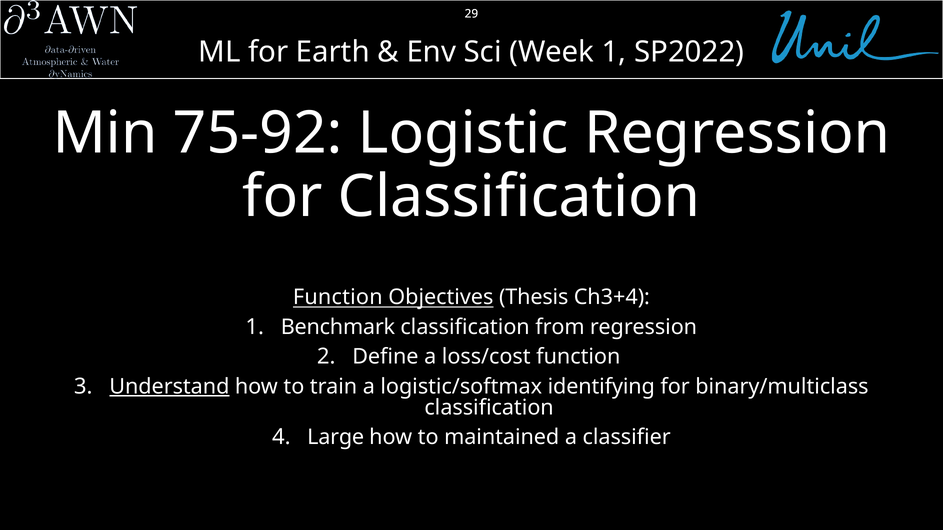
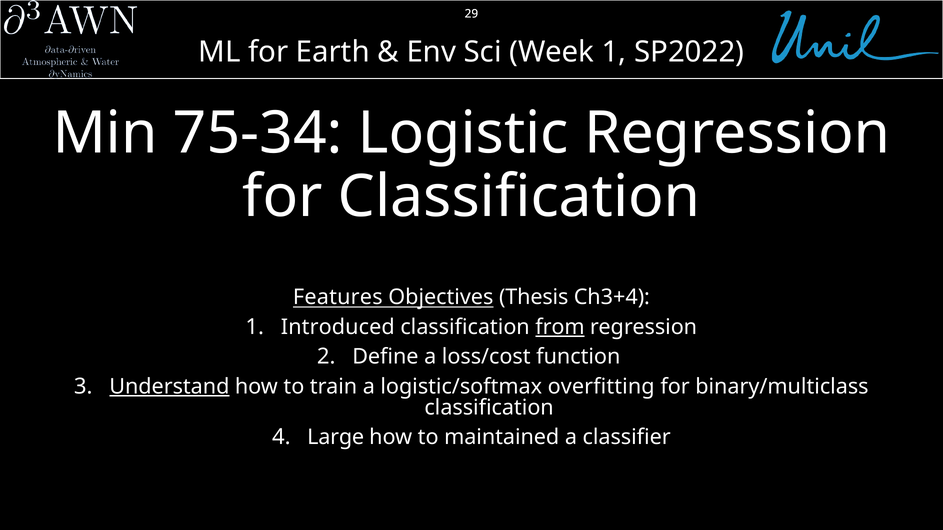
75-92: 75-92 -> 75-34 (258, 133)
Function: Function -> Features (338, 297)
Benchmark: Benchmark -> Introduced (338, 327)
from underline: none -> present (560, 327)
identifying: identifying -> overfitting (601, 387)
